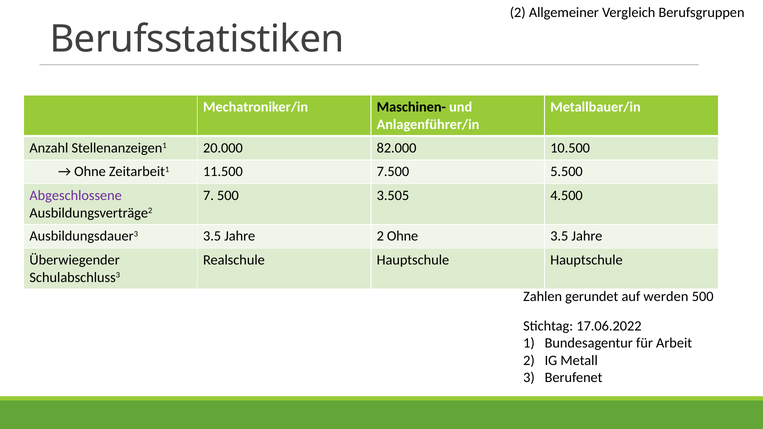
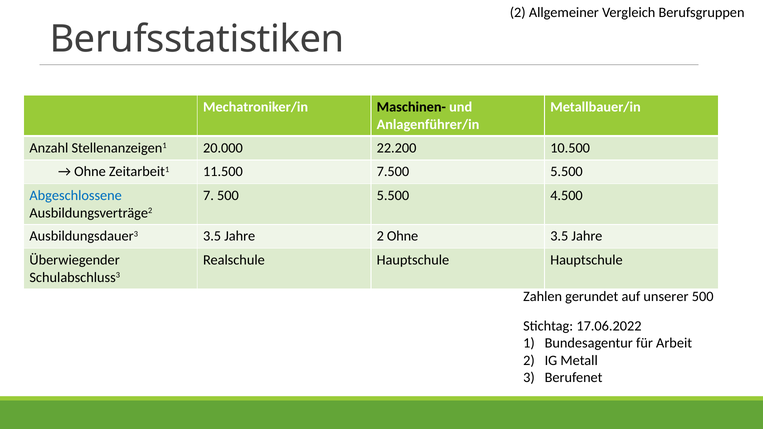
82.000: 82.000 -> 22.200 (397, 148)
Abgeschlossene colour: purple -> blue (76, 196)
500 3.505: 3.505 -> 5.500 (393, 196)
werden: werden -> unserer (666, 297)
